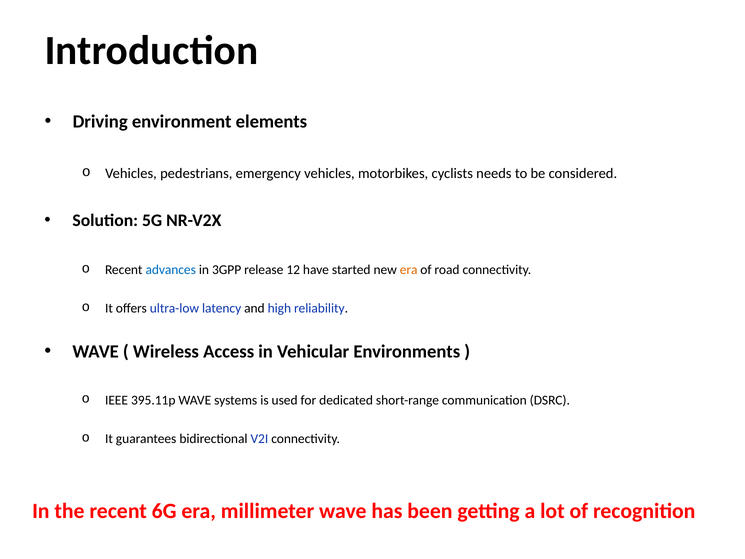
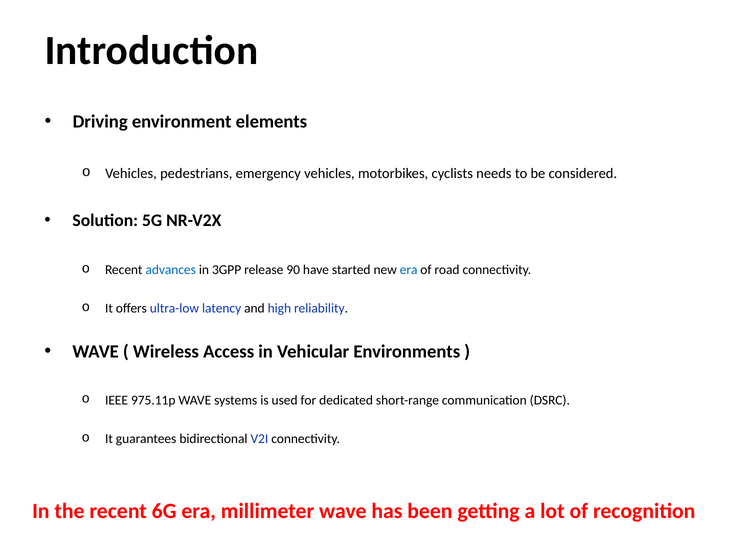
12: 12 -> 90 (293, 270)
era colour: orange -> blue (409, 270)
395.11p: 395.11p -> 975.11p (153, 400)
